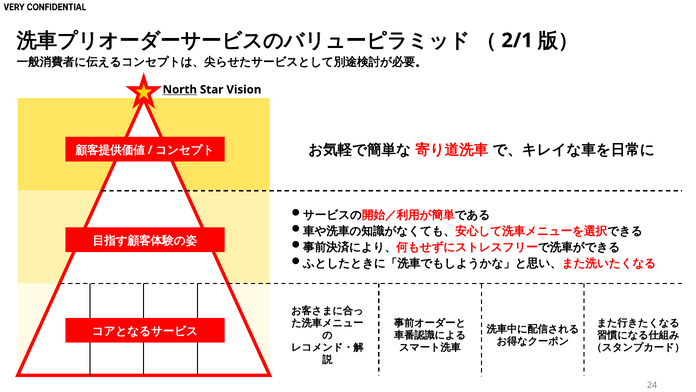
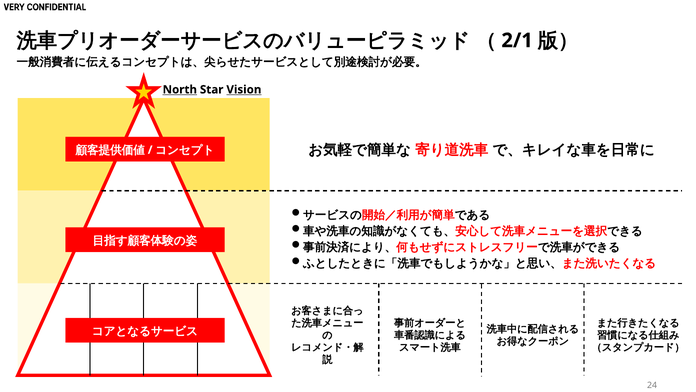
Vision underline: none -> present (244, 89)
